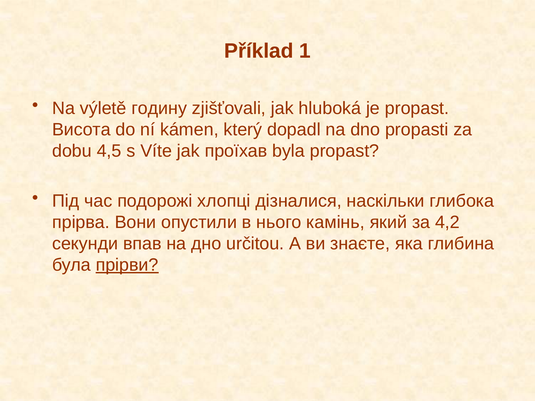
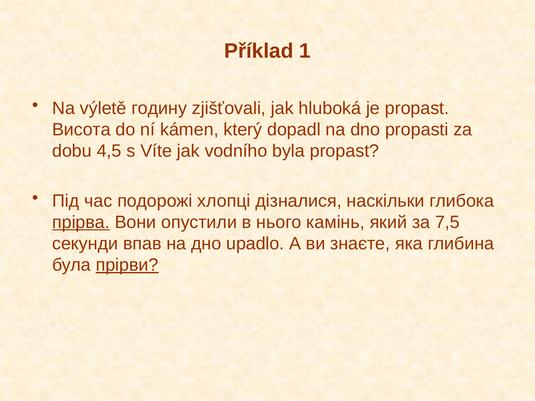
проїхав: проїхав -> vodního (236, 151)
прірва underline: none -> present (81, 222)
4,2: 4,2 -> 7,5 (447, 222)
určitou: určitou -> upadlo (255, 244)
